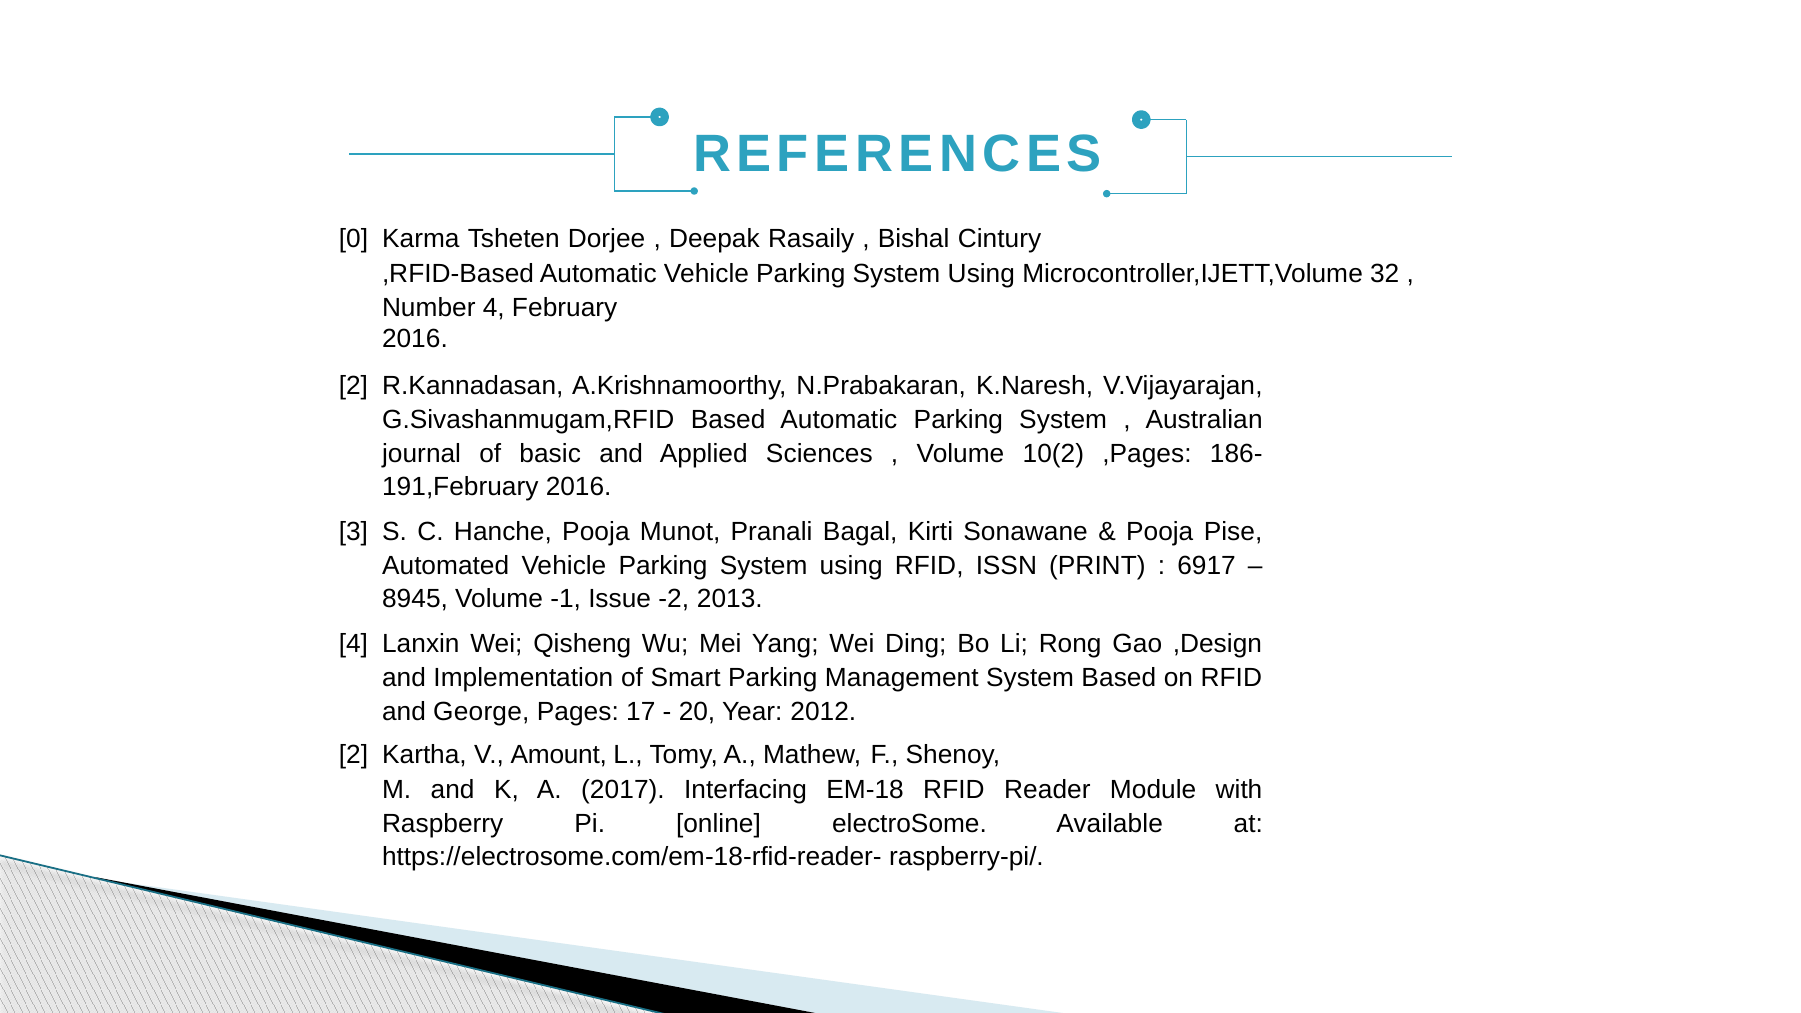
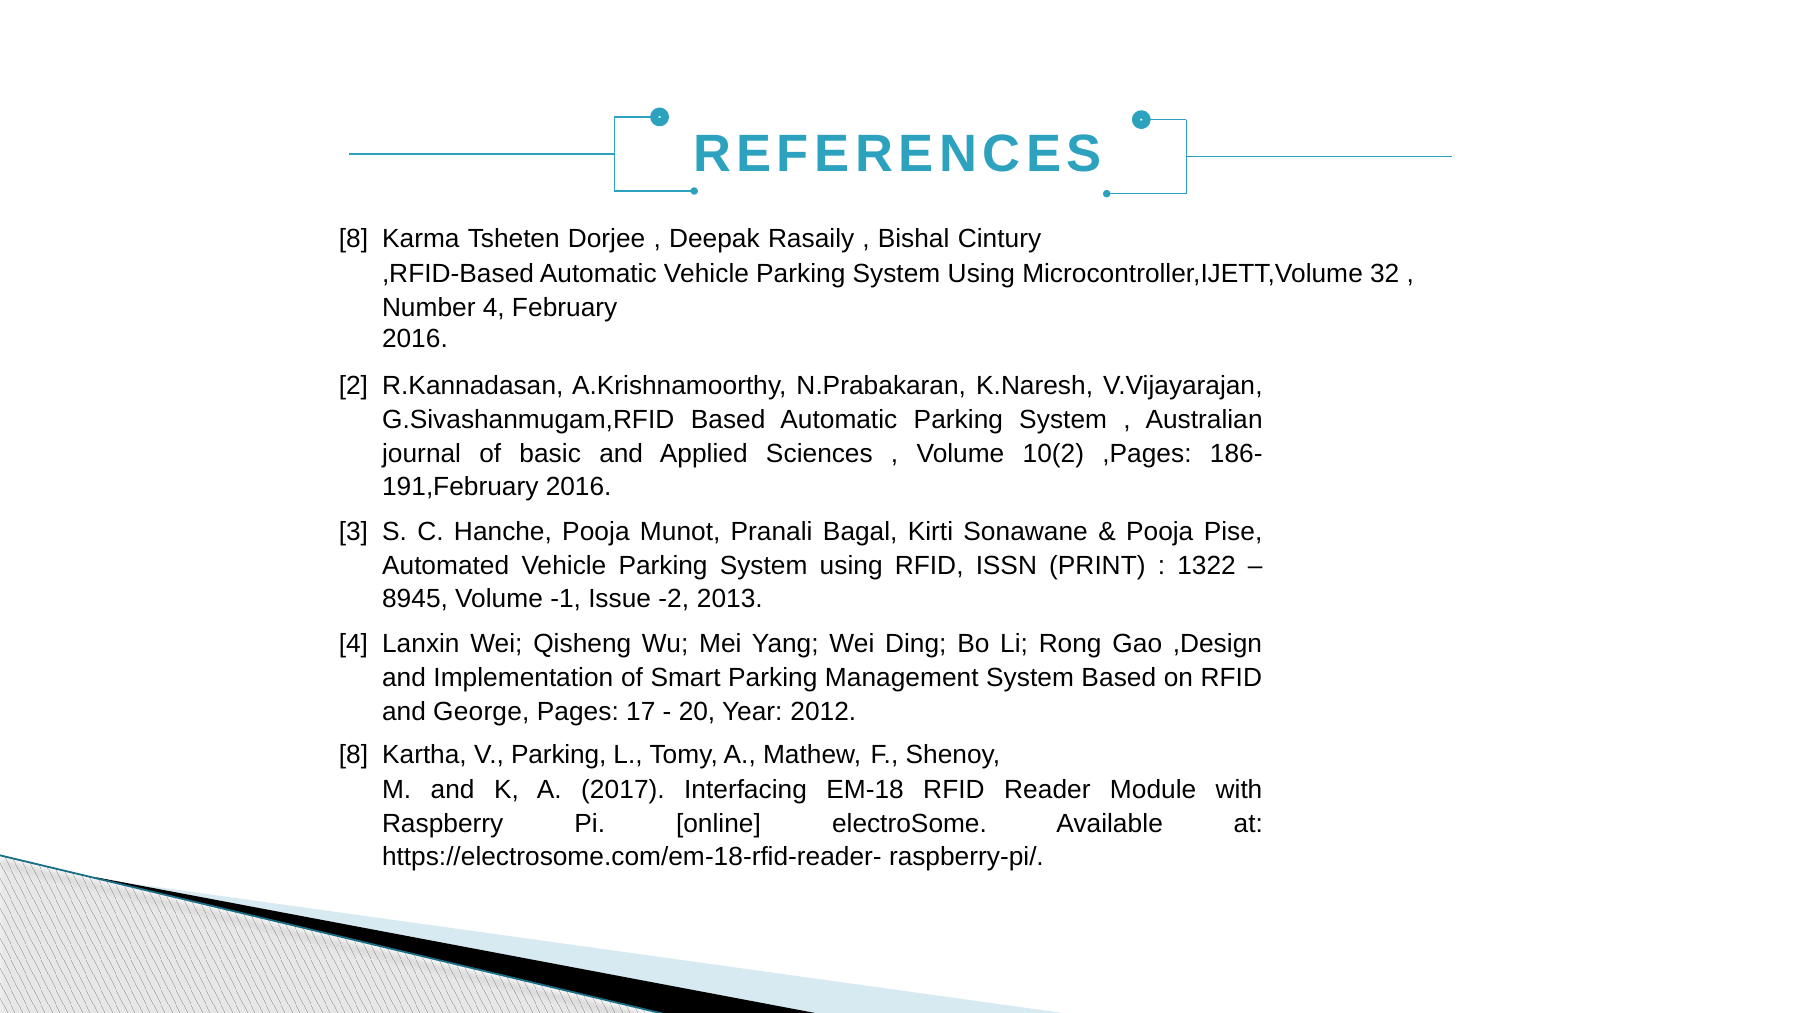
0: 0 -> 8 (353, 239)
6917: 6917 -> 1322 (1207, 566)
2: 2 -> 8 (353, 754)
V Amount: Amount -> Parking (559, 754)
